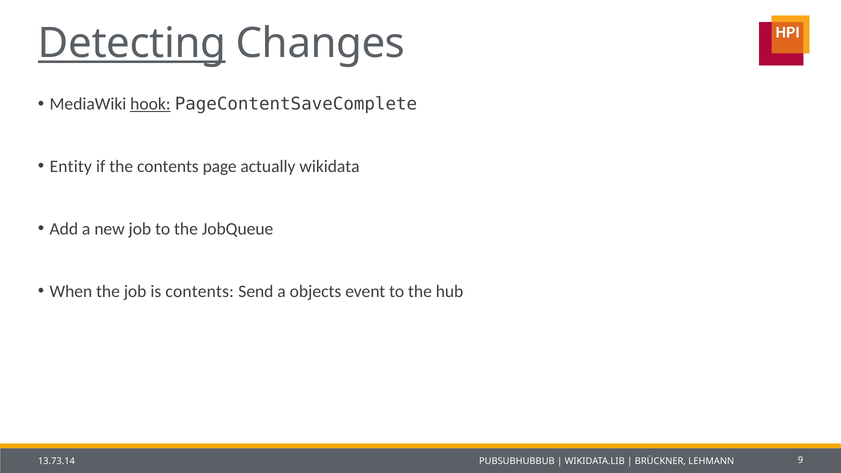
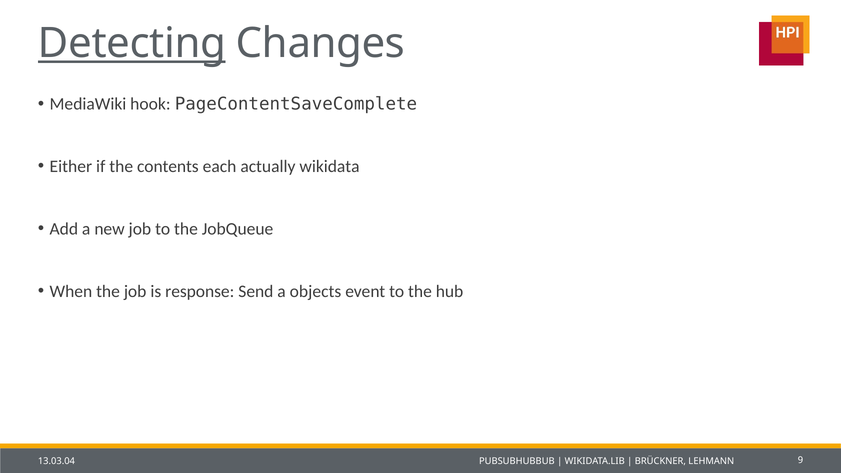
hook underline: present -> none (150, 104)
Entity: Entity -> Either (71, 166)
page: page -> each (220, 166)
is contents: contents -> response (200, 291)
13.73.14: 13.73.14 -> 13.03.04 (56, 461)
